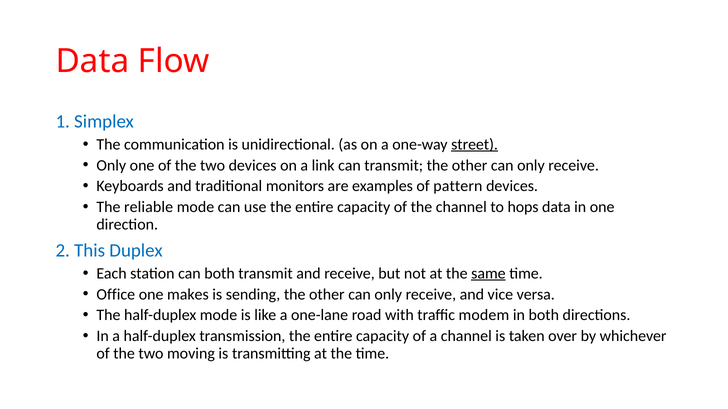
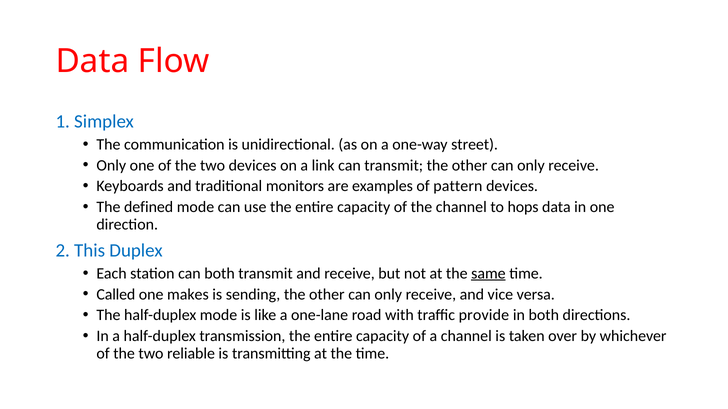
street underline: present -> none (475, 144)
reliable: reliable -> defined (149, 207)
Office: Office -> Called (116, 295)
modem: modem -> provide (484, 316)
moving: moving -> reliable (191, 354)
